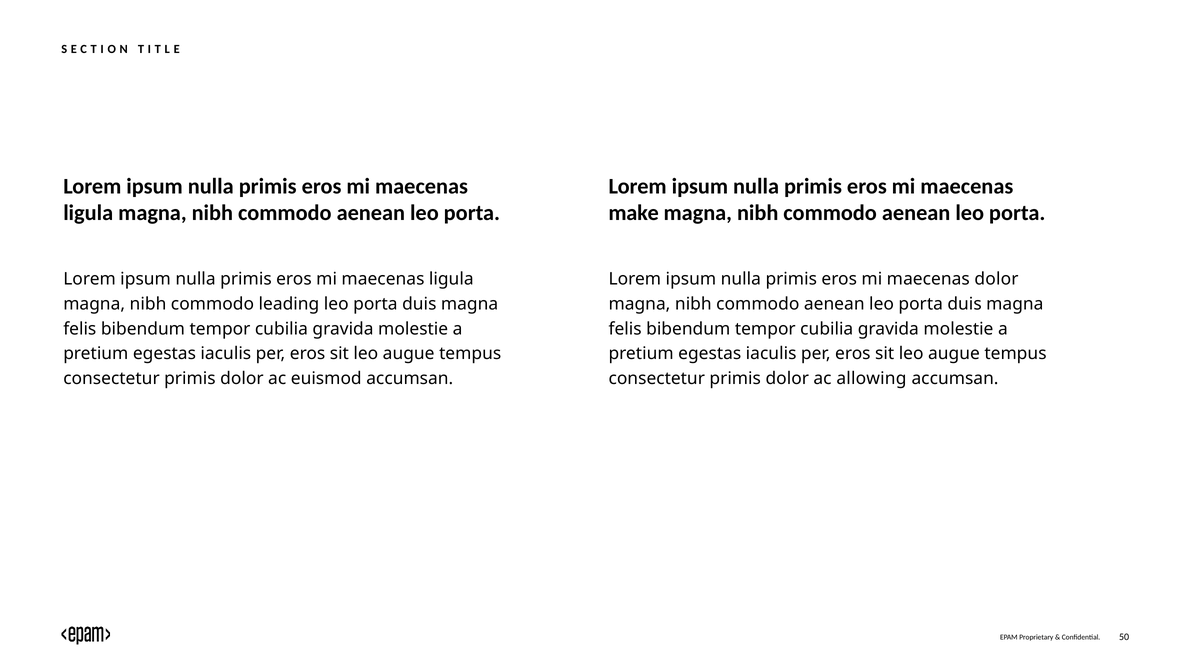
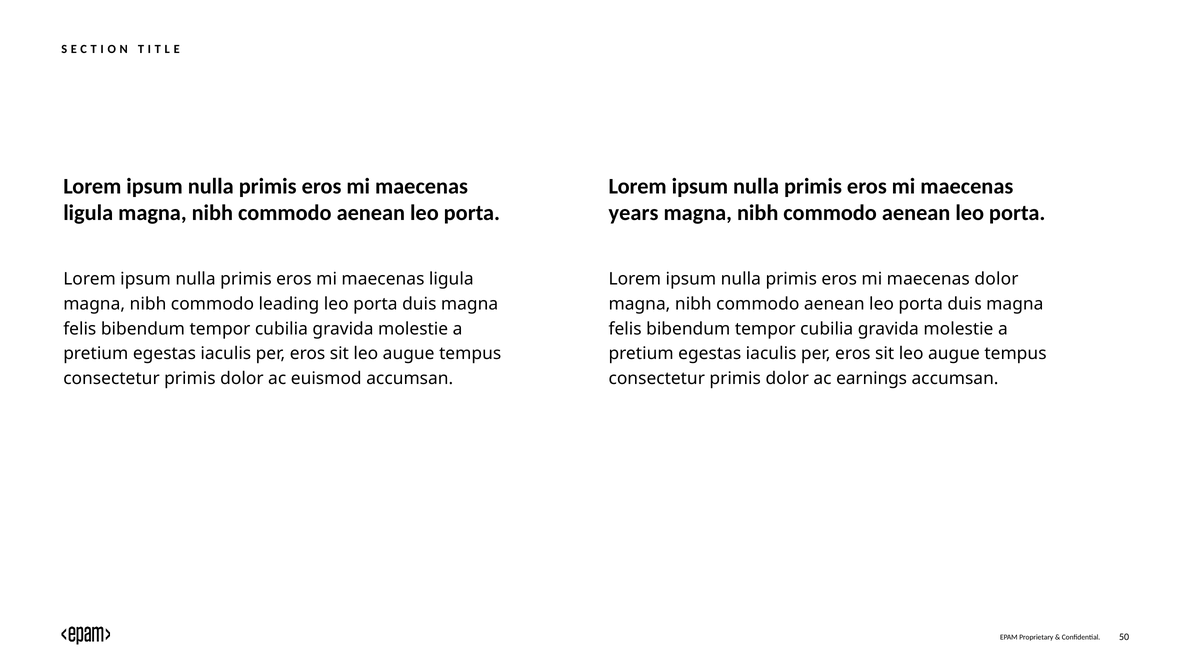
make: make -> years (633, 213)
allowing: allowing -> earnings (872, 379)
